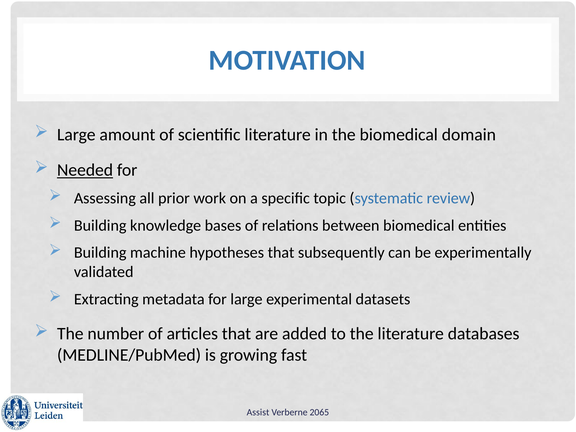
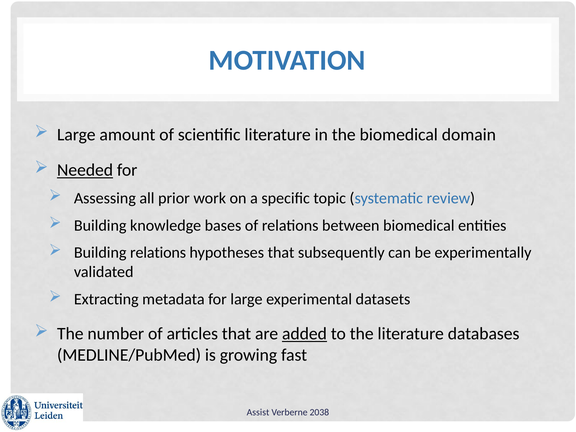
Building machine: machine -> relations (158, 253)
added underline: none -> present (304, 334)
2065: 2065 -> 2038 (319, 412)
